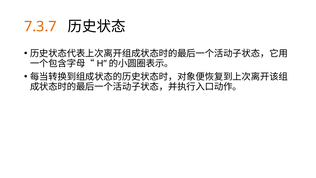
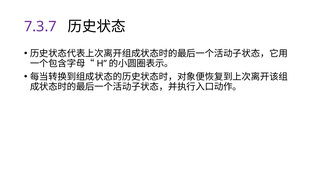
7.3.7 colour: orange -> purple (40, 27)
